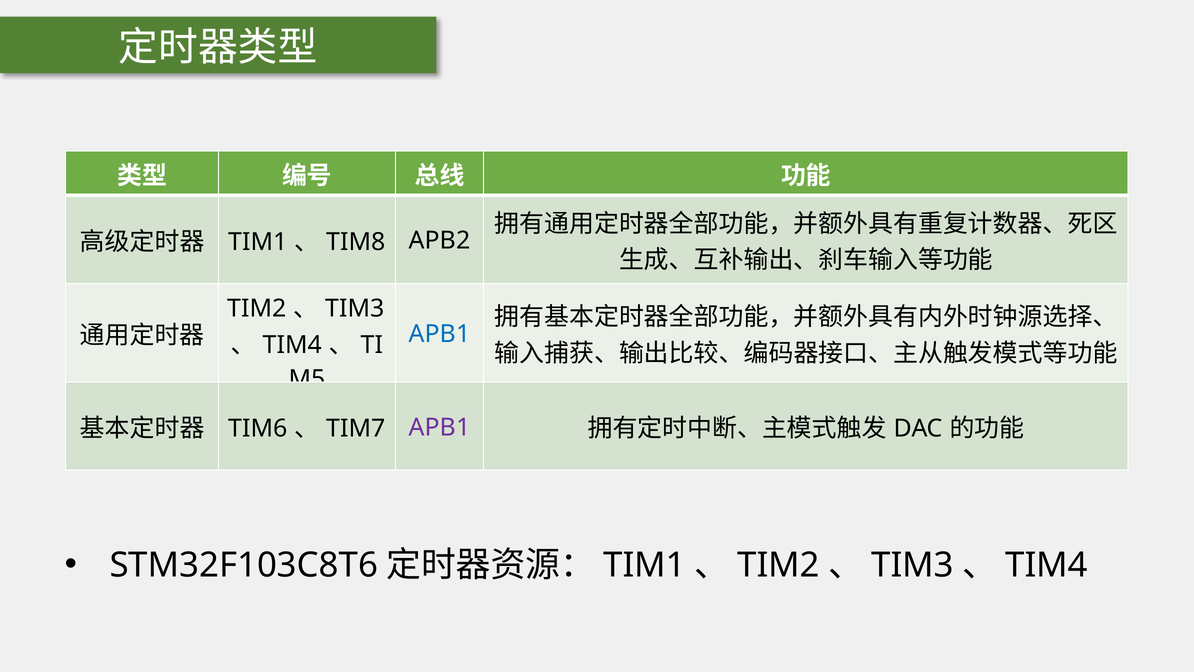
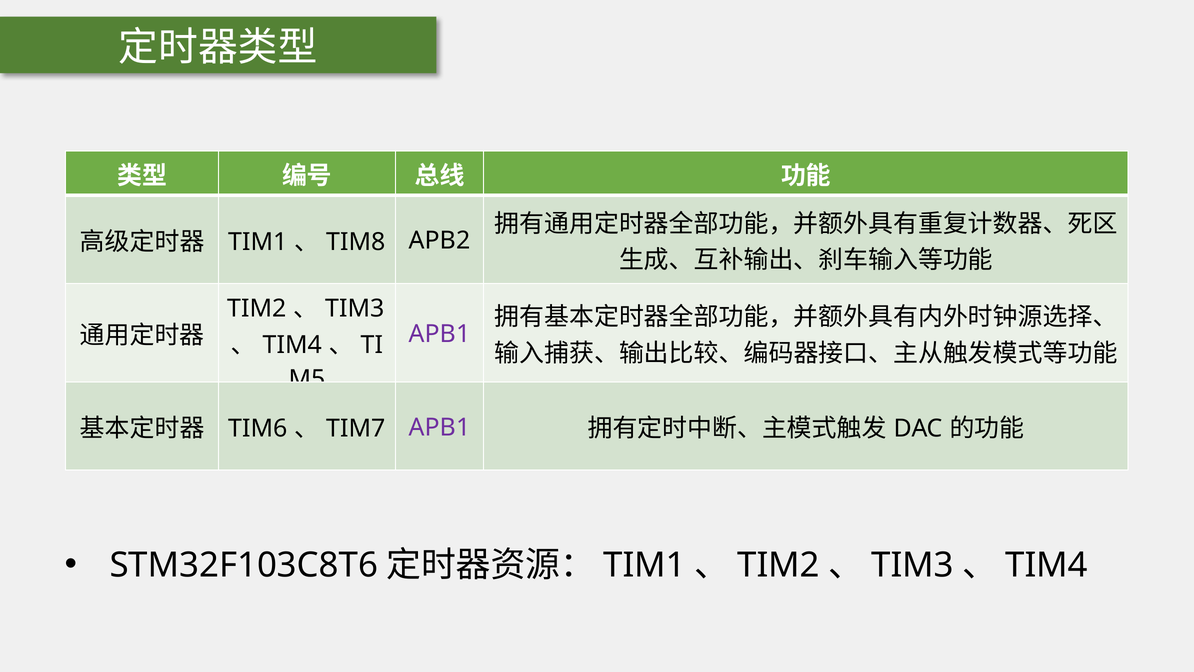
APB1 colour: blue -> purple (440, 334)
